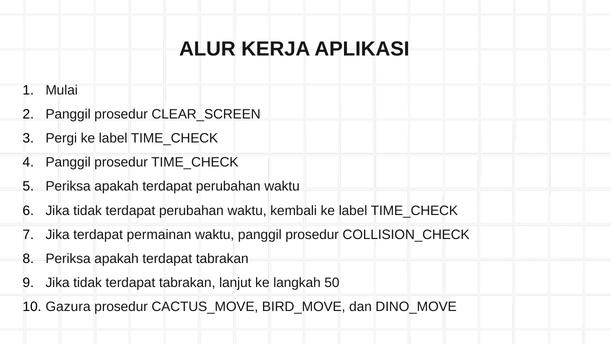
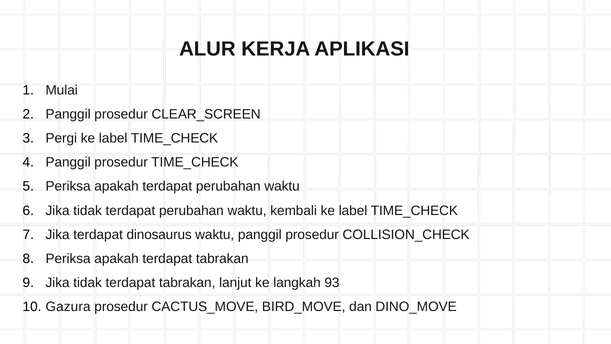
permainan: permainan -> dinosaurus (159, 234)
50: 50 -> 93 (332, 282)
